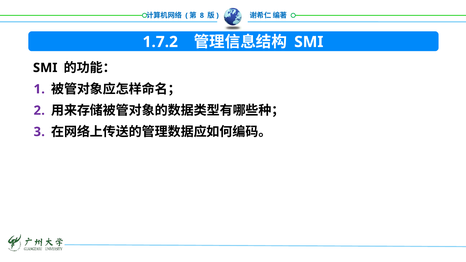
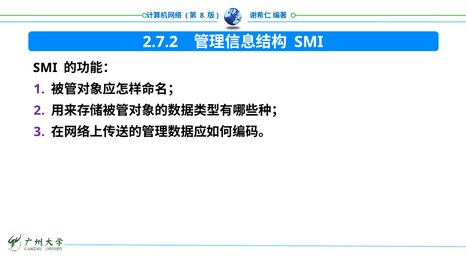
1.7.2: 1.7.2 -> 2.7.2 (160, 42)
